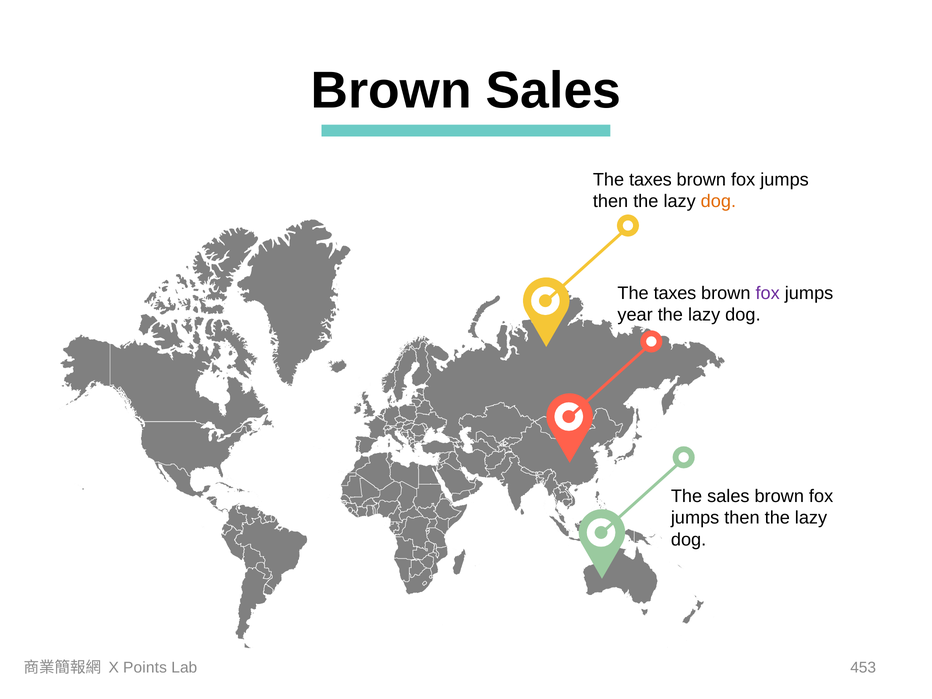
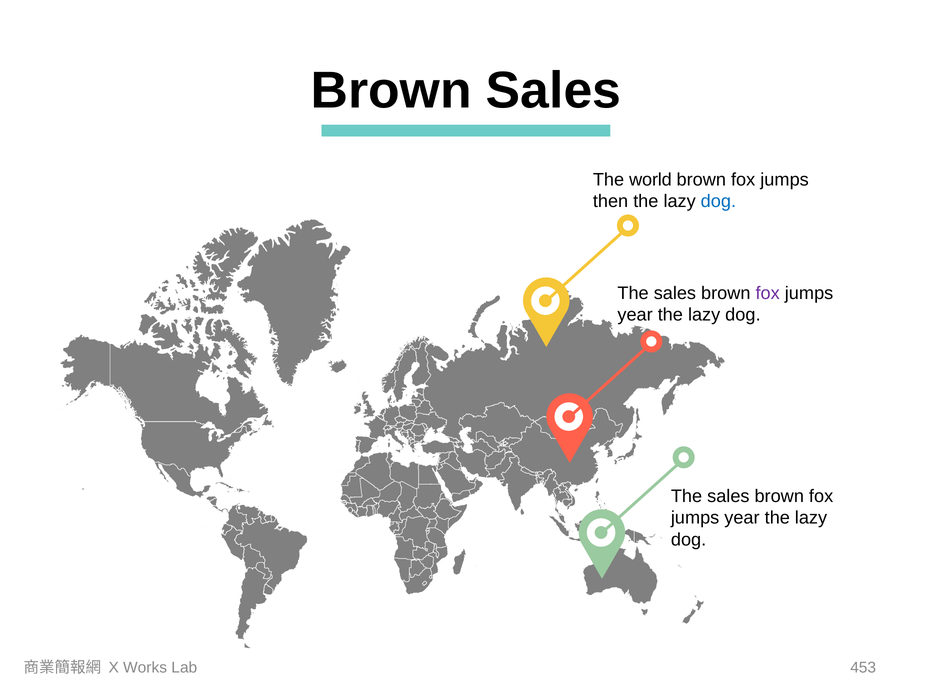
taxes: taxes -> world (650, 180)
dog colour: orange -> blue (718, 201)
taxes: taxes -> sales (675, 293)
then: then -> year (742, 518)
Points: Points -> Works (145, 668)
